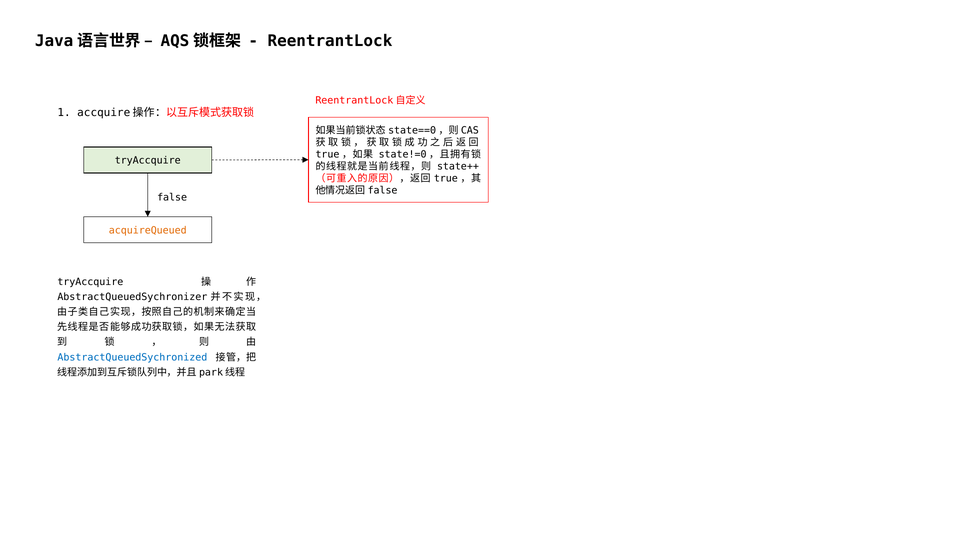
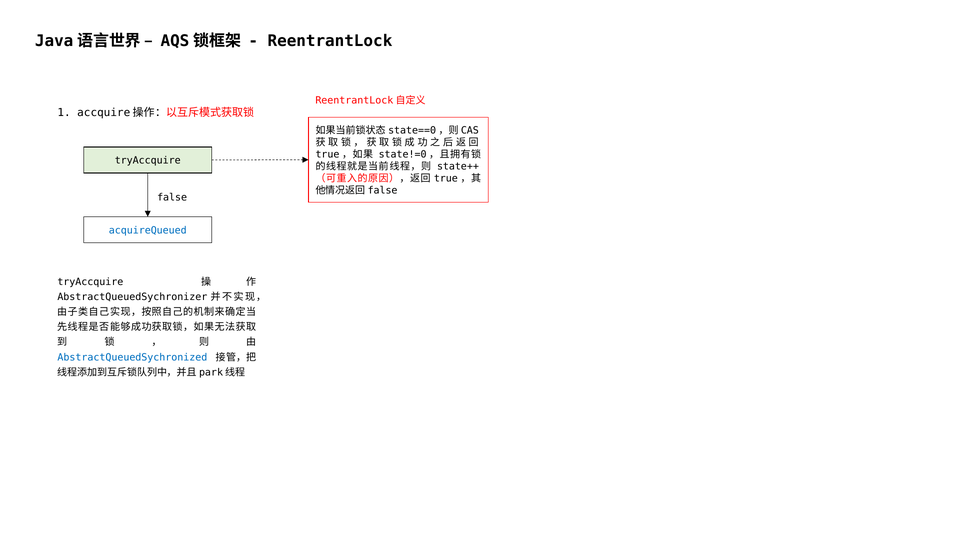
acquireQueued colour: orange -> blue (148, 230)
